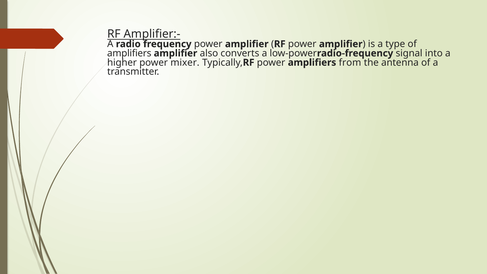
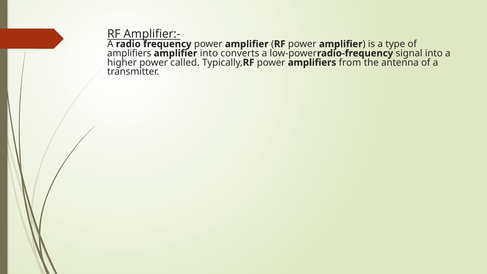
amplifier also: also -> into (209, 53)
mixer: mixer -> called (185, 63)
